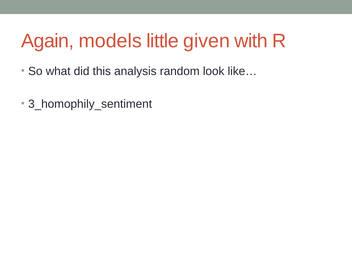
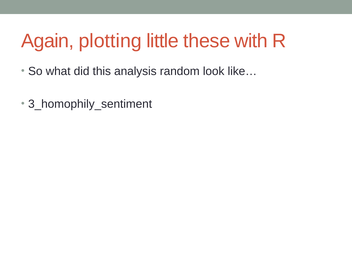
models: models -> plotting (110, 41)
given: given -> these (207, 41)
